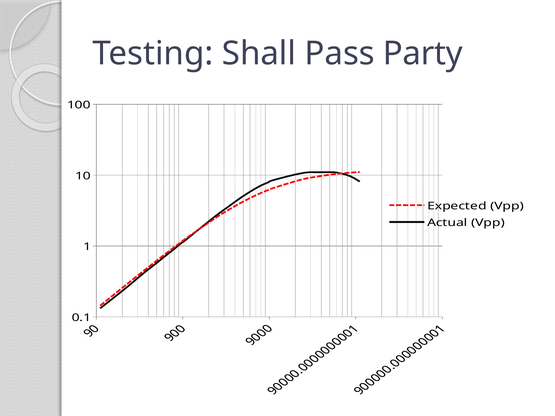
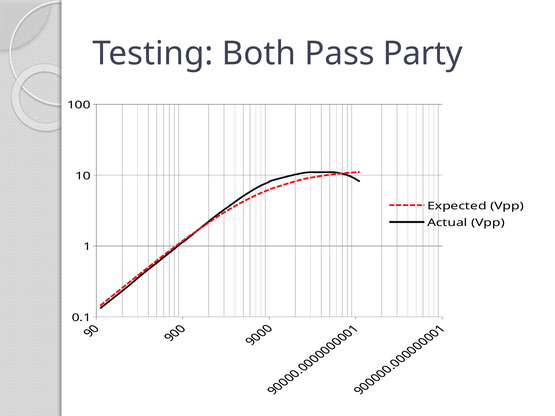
Shall: Shall -> Both (259, 54)
